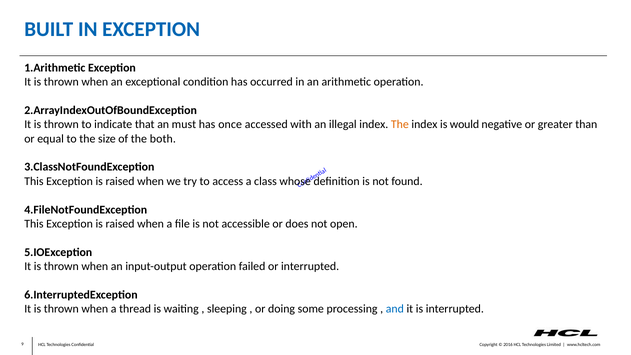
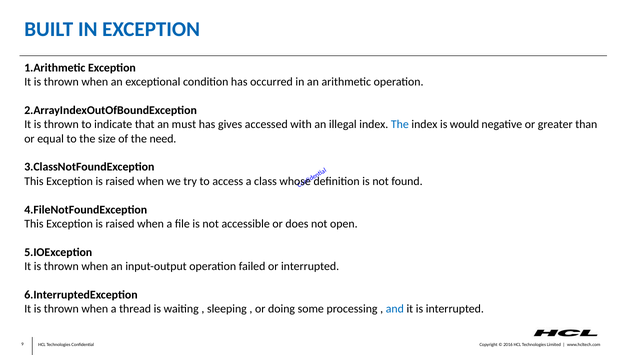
once: once -> gives (230, 124)
The colour: orange -> blue (400, 124)
both: both -> need (163, 139)
